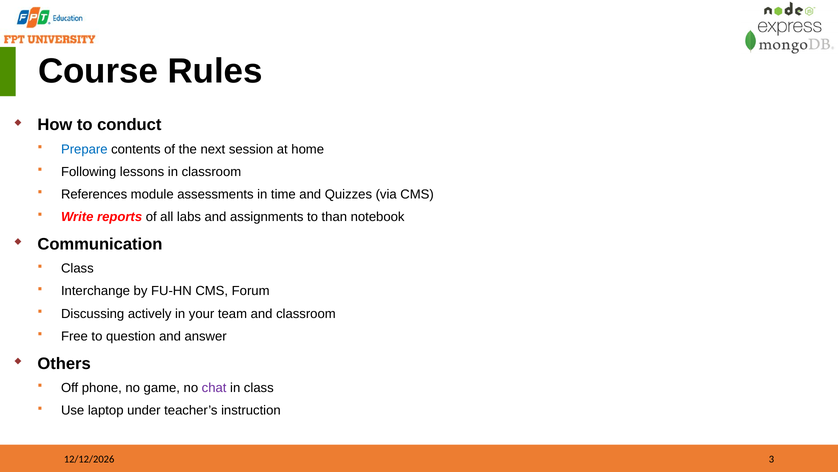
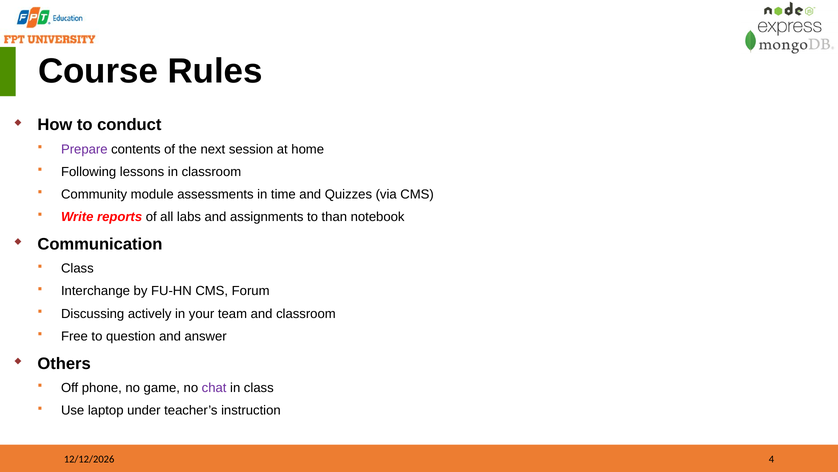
Prepare colour: blue -> purple (84, 149)
References: References -> Community (94, 194)
3: 3 -> 4 (771, 459)
